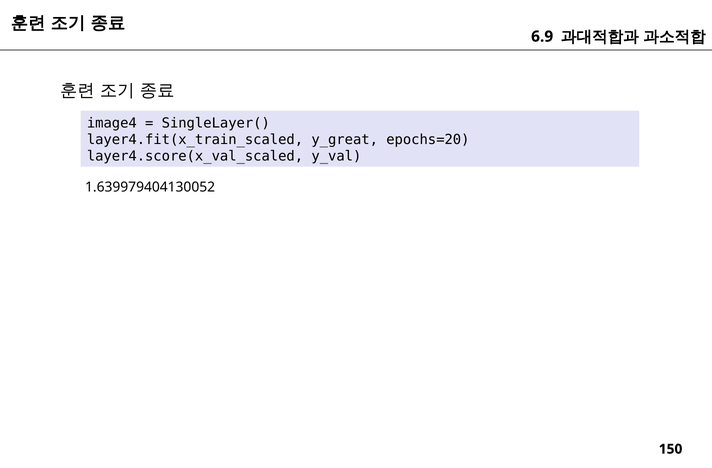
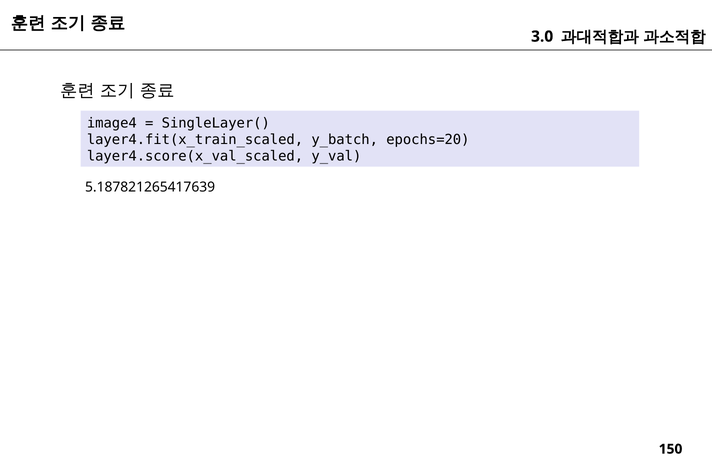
6.9: 6.9 -> 3.0 (542, 36)
y_great: y_great -> y_batch (345, 140)
1.639979404130052: 1.639979404130052 -> 5.187821265417639 (150, 187)
